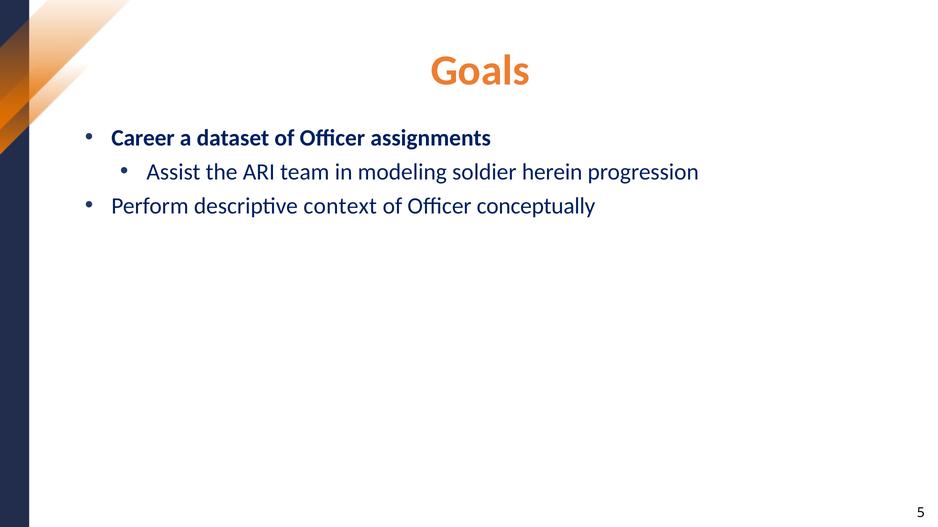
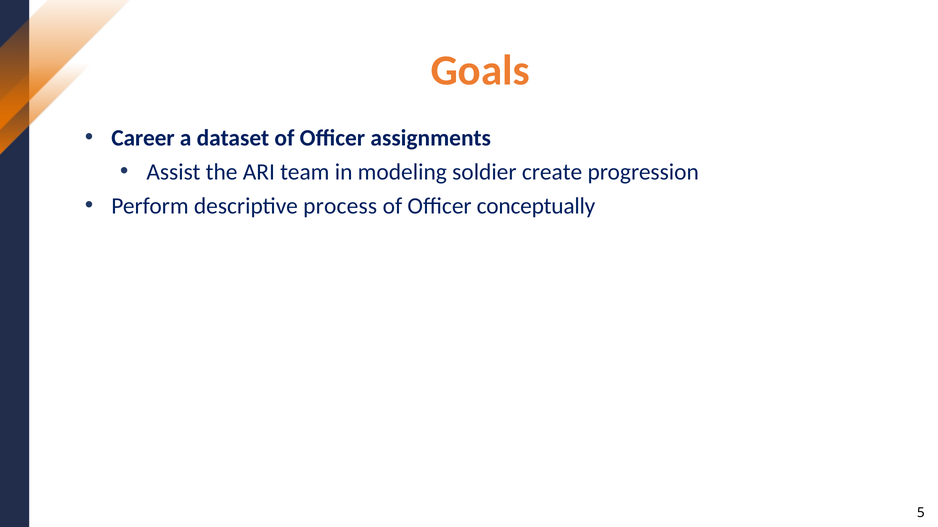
herein: herein -> create (552, 172)
context: context -> process (340, 206)
